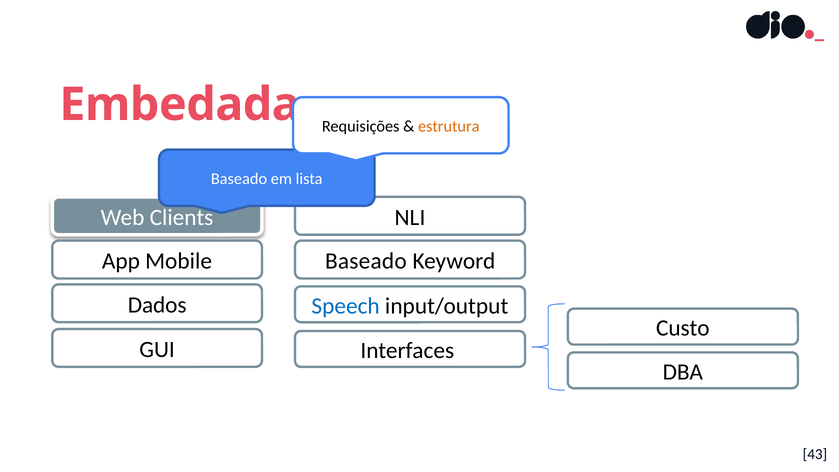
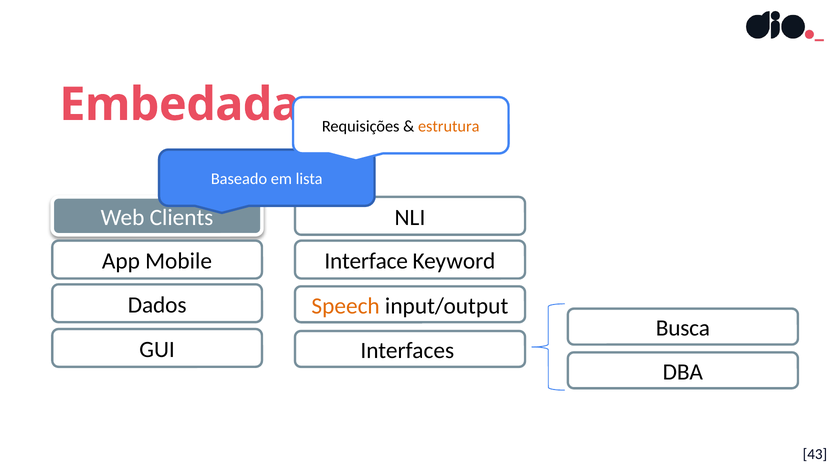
Baseado: Baseado -> Interface (366, 261)
Speech colour: blue -> orange (346, 306)
Custo: Custo -> Busca (683, 328)
